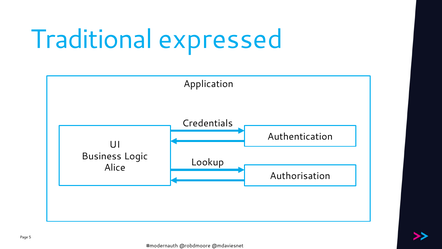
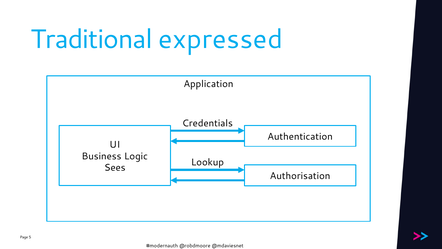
Alice: Alice -> Sees (115, 168)
